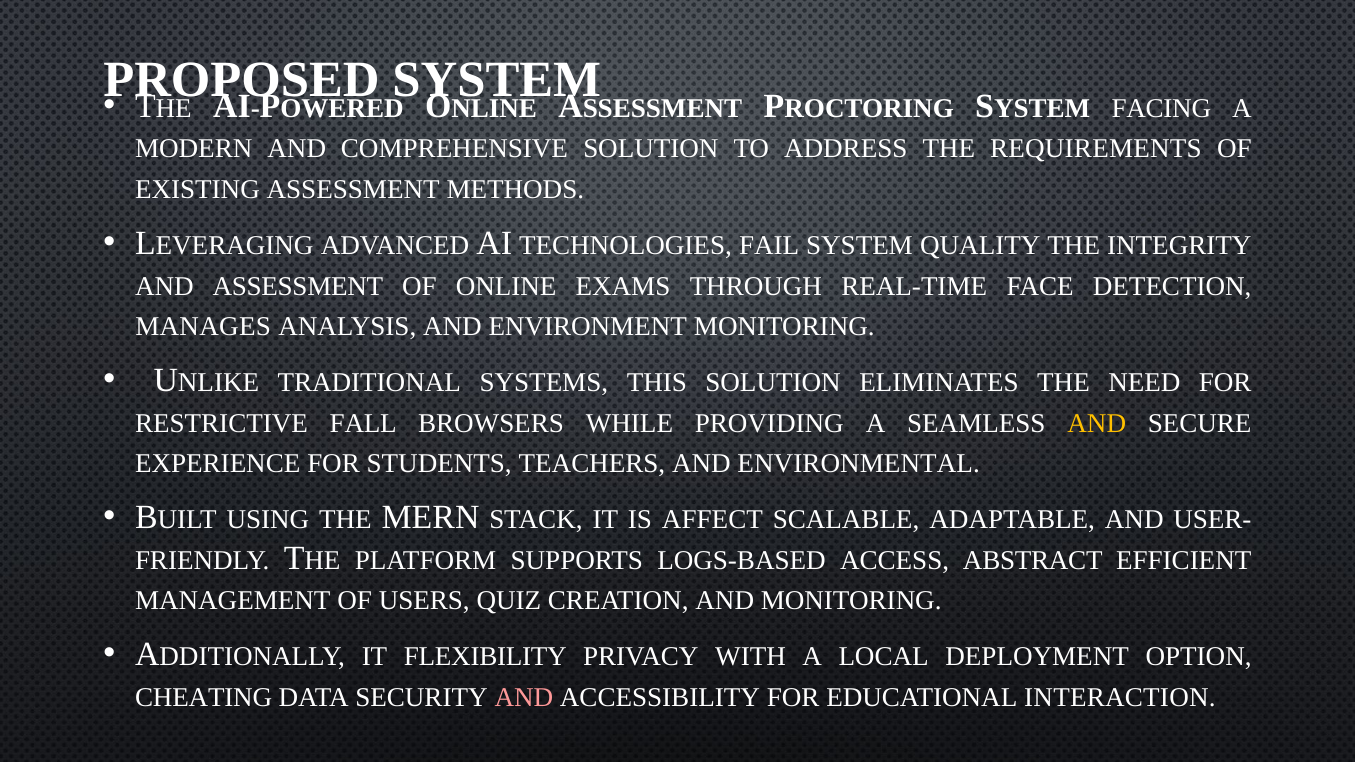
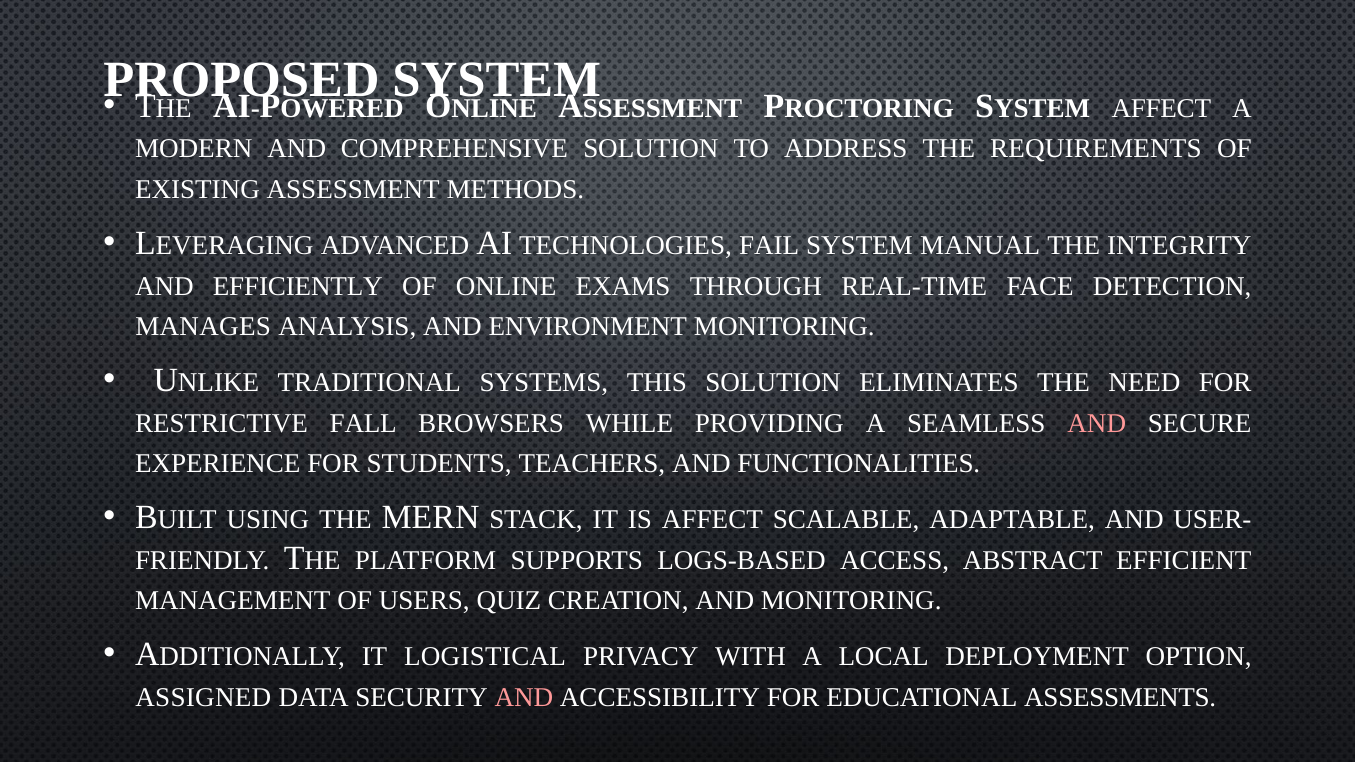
FACING: FACING -> AFFECT (1161, 108)
QUALITY: QUALITY -> MANUAL (980, 245)
AND ASSESSMENT: ASSESSMENT -> EFFICIENTLY (298, 286)
AND colour: yellow -> pink (1097, 423)
ENVIRONMENTAL: ENVIRONMENTAL -> FUNCTIONALITIES (859, 464)
FLEXIBILITY: FLEXIBILITY -> LOGISTICAL (485, 657)
CHEATING: CHEATING -> ASSIGNED (203, 698)
INTERACTION: INTERACTION -> ASSESSMENTS (1120, 698)
